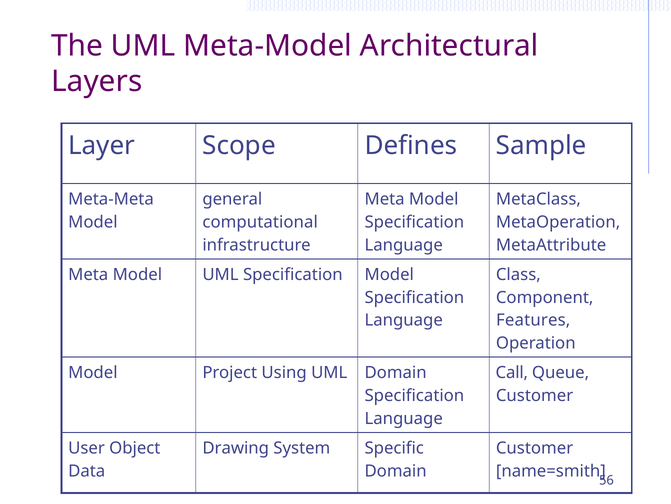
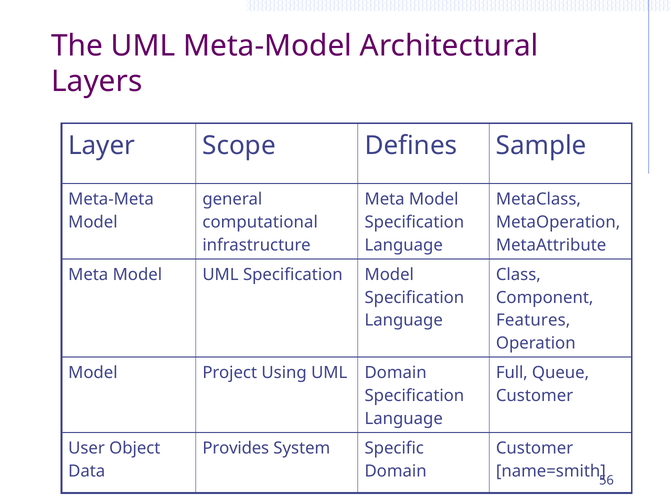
Call: Call -> Full (512, 372)
Drawing: Drawing -> Provides (236, 448)
